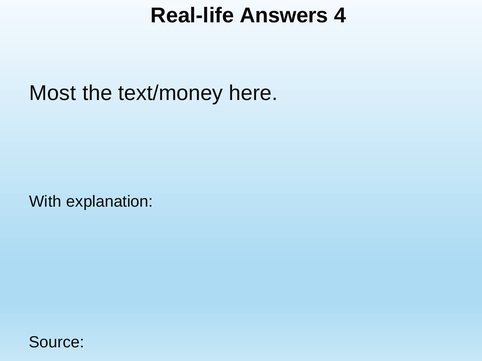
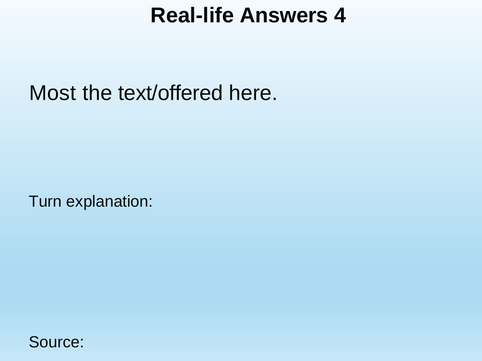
text/money: text/money -> text/offered (171, 93)
With: With -> Turn (45, 202)
